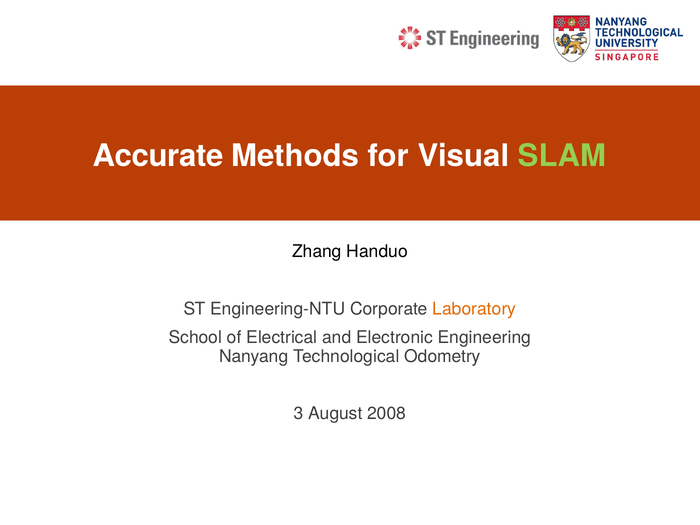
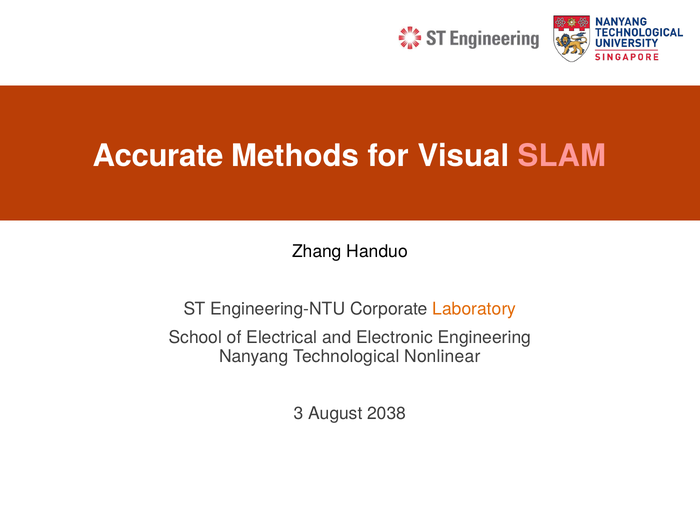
SLAM colour: light green -> pink (562, 156)
Odometry: Odometry -> Nonlinear (442, 356)
2008: 2008 -> 2038 (387, 414)
